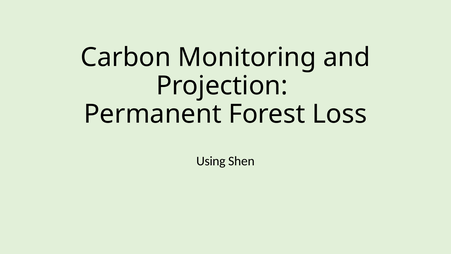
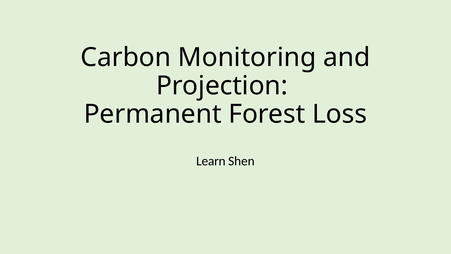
Using: Using -> Learn (211, 161)
